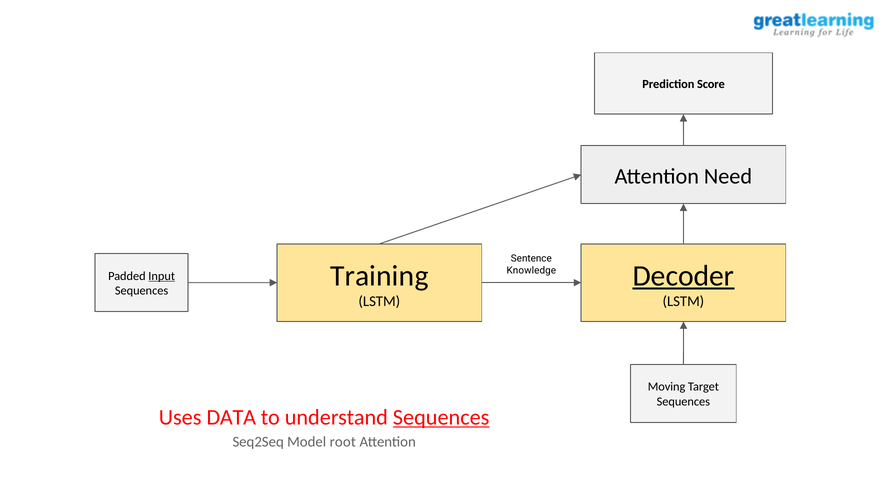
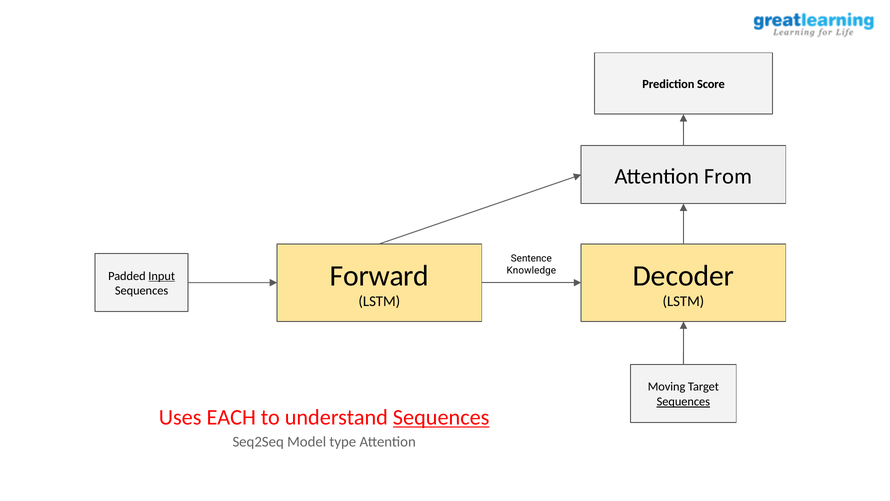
Need: Need -> From (728, 176)
Training: Training -> Forward (379, 276)
Decoder underline: present -> none (683, 276)
Sequences underline: none -> present (683, 401)
DATA: DATA -> EACH (231, 417)
root: root -> type (343, 442)
